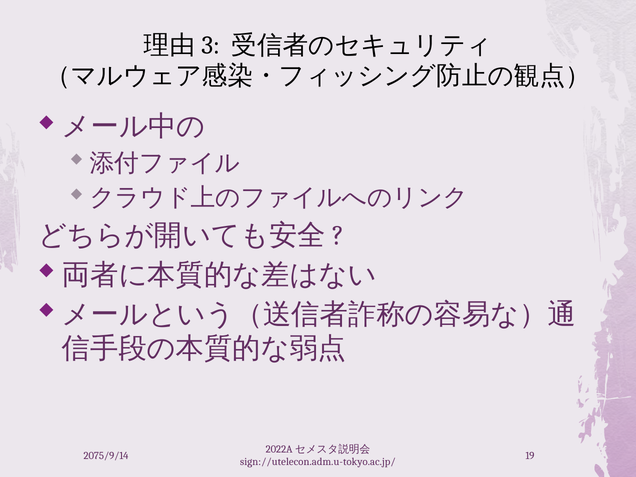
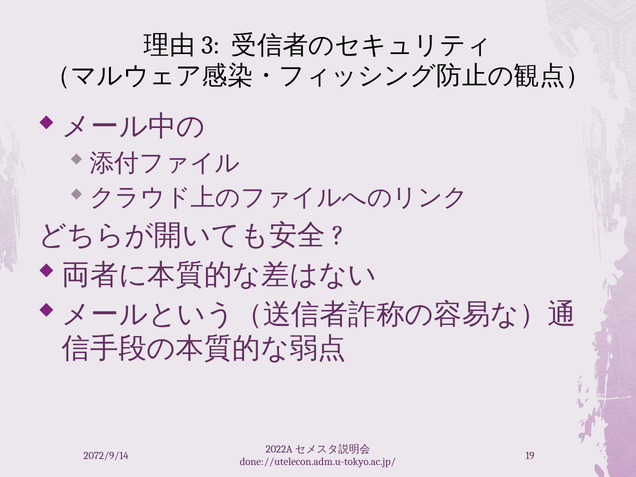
2075/9/14: 2075/9/14 -> 2072/9/14 (106, 456)
sign://utelecon.adm.u-tokyo.ac.jp/: sign://utelecon.adm.u-tokyo.ac.jp/ -> done://utelecon.adm.u-tokyo.ac.jp/ (318, 462)
